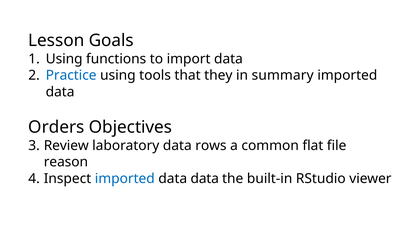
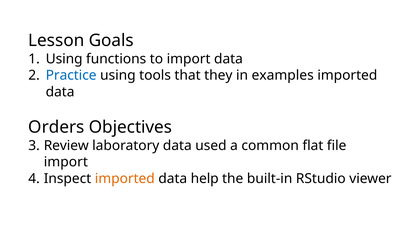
summary: summary -> examples (283, 75)
rows: rows -> used (211, 145)
reason: reason -> import (66, 162)
imported colour: blue -> orange (125, 178)
data data: data -> help (205, 178)
